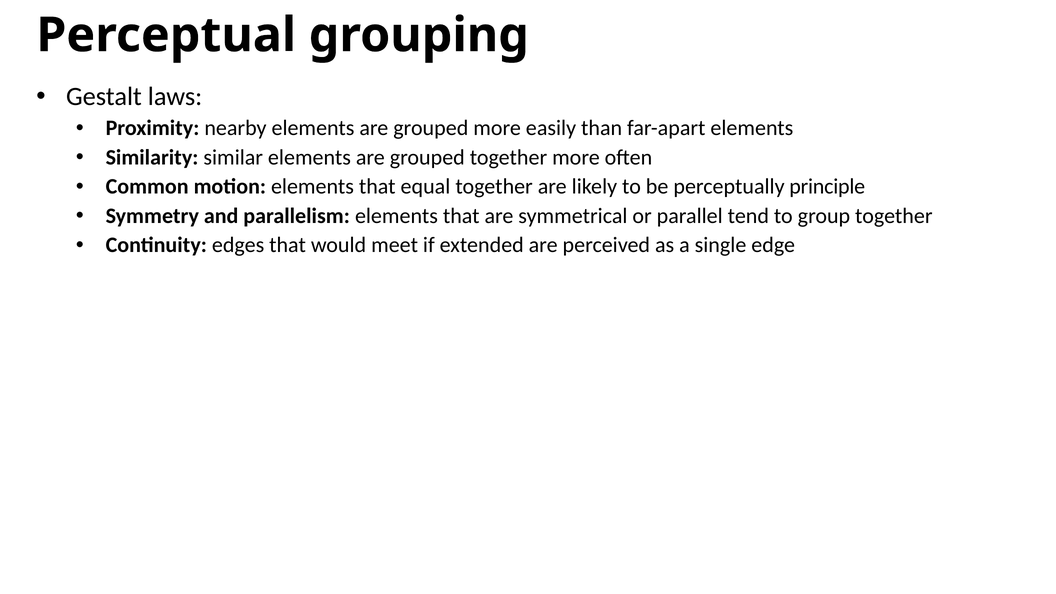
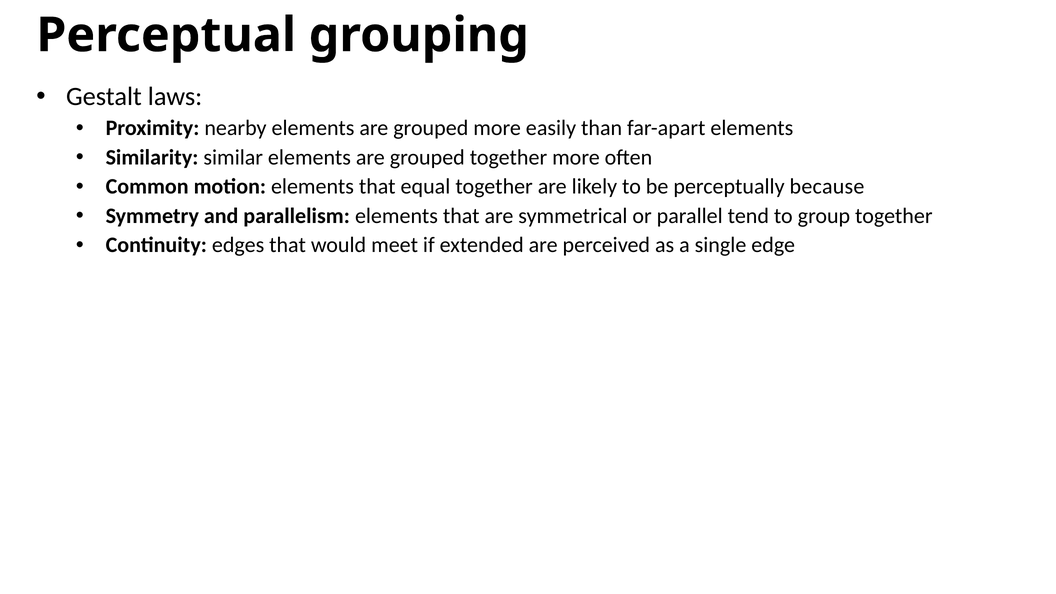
principle: principle -> because (827, 187)
